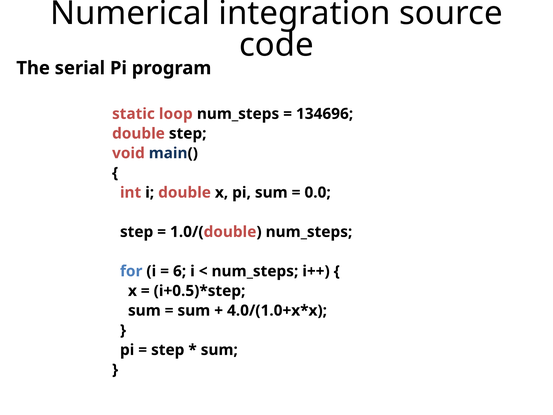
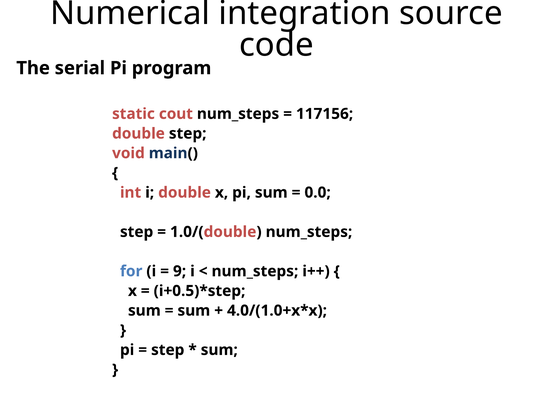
loop: loop -> cout (176, 114)
134696: 134696 -> 117156 (325, 114)
6: 6 -> 9 (180, 271)
